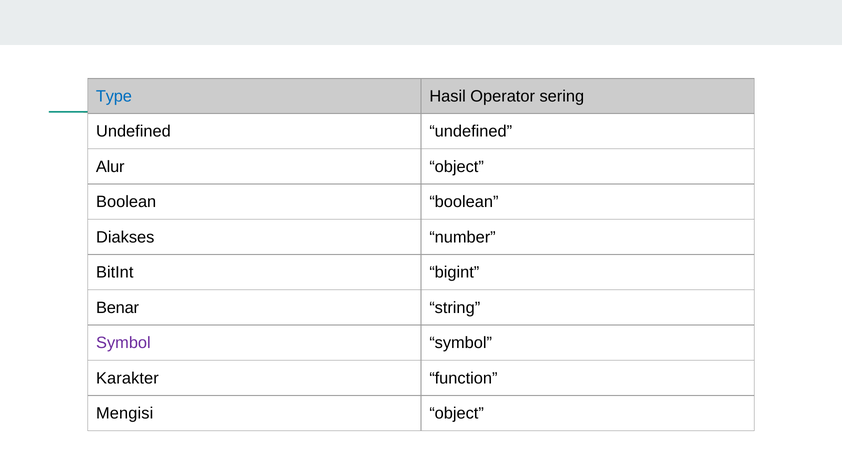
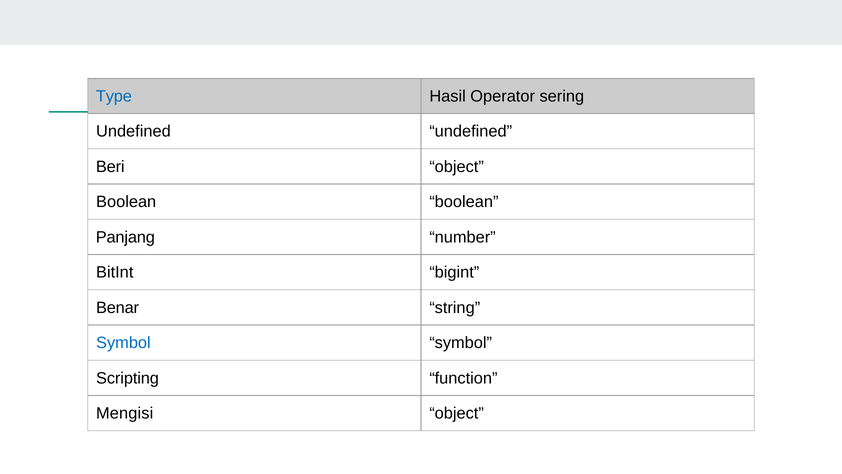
Alur: Alur -> Beri (110, 167)
Diakses: Diakses -> Panjang (125, 237)
Symbol colour: purple -> blue (123, 343)
Karakter: Karakter -> Scripting (128, 378)
